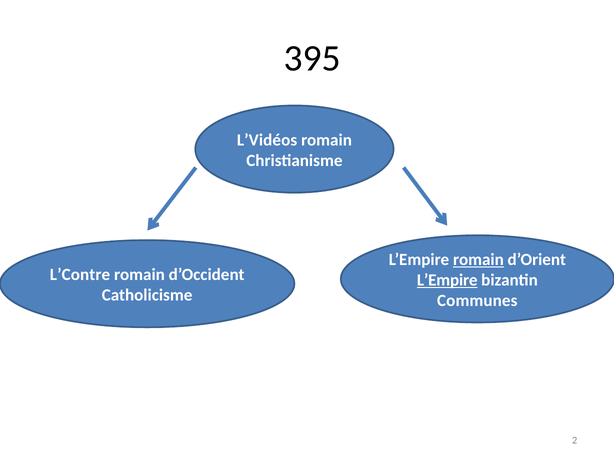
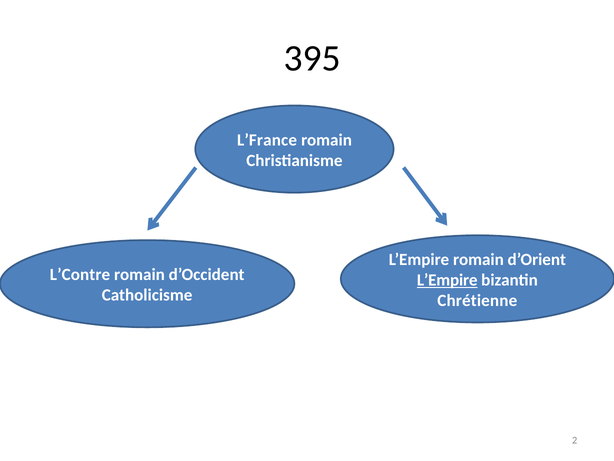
L’Vidéos: L’Vidéos -> L’France (267, 140)
romain underline: present -> none (478, 259)
Communes: Communes -> Chrétienne (477, 300)
